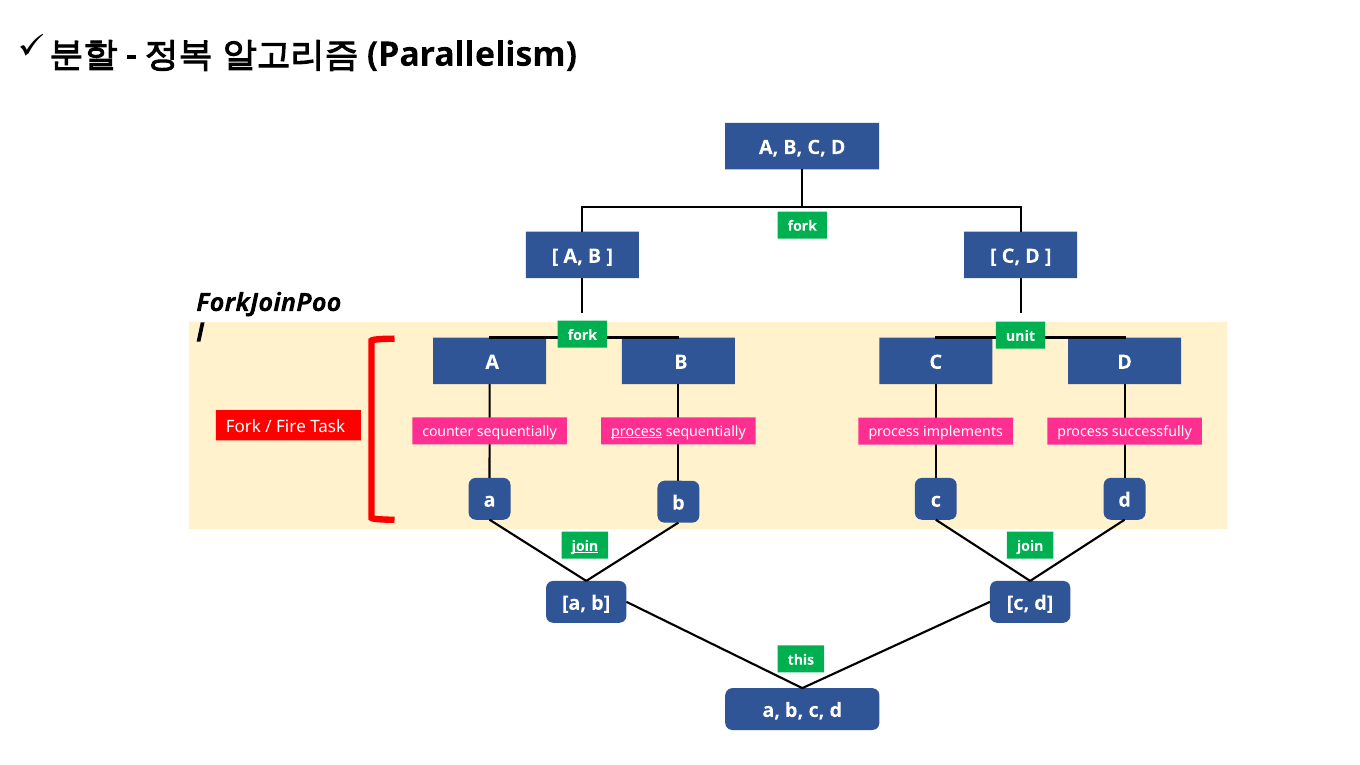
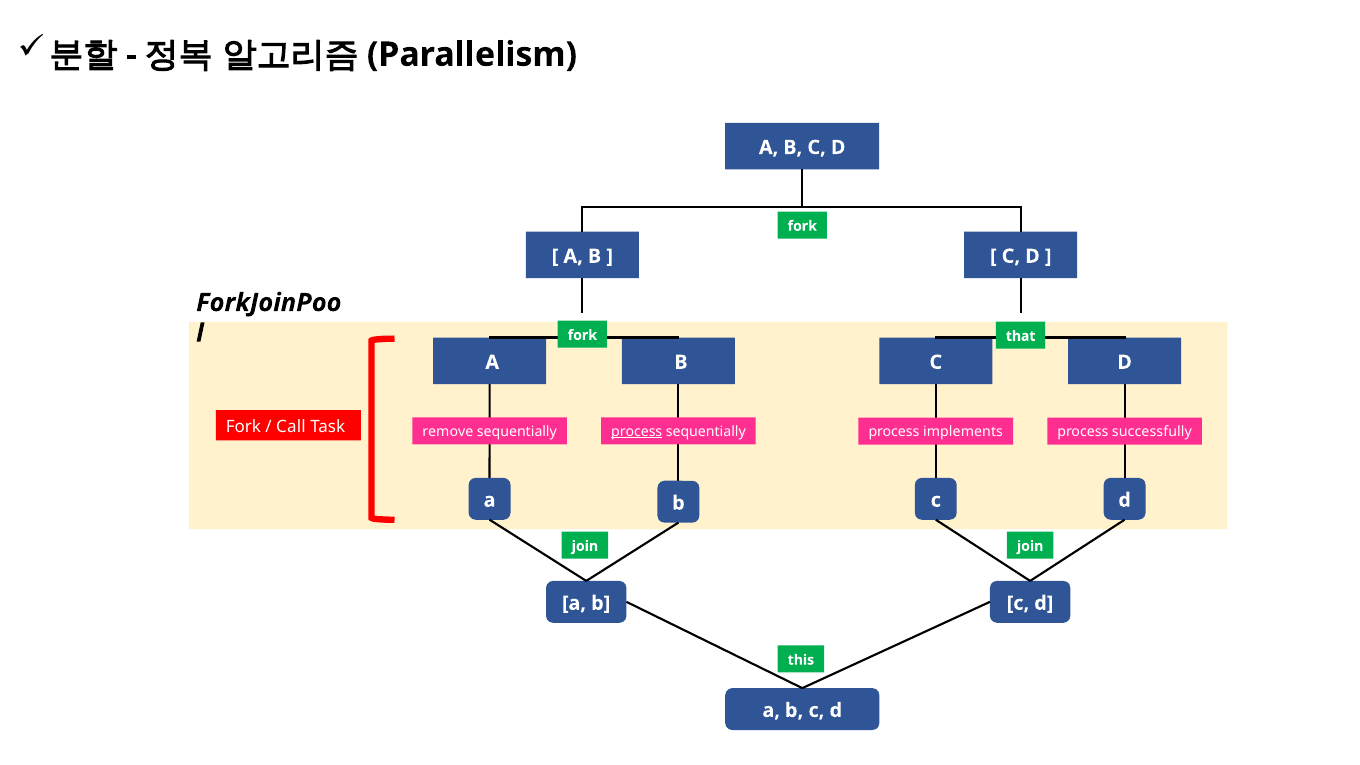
unit: unit -> that (1021, 336)
Fire: Fire -> Call (291, 426)
counter: counter -> remove (448, 432)
join underline: present -> none (585, 546)
